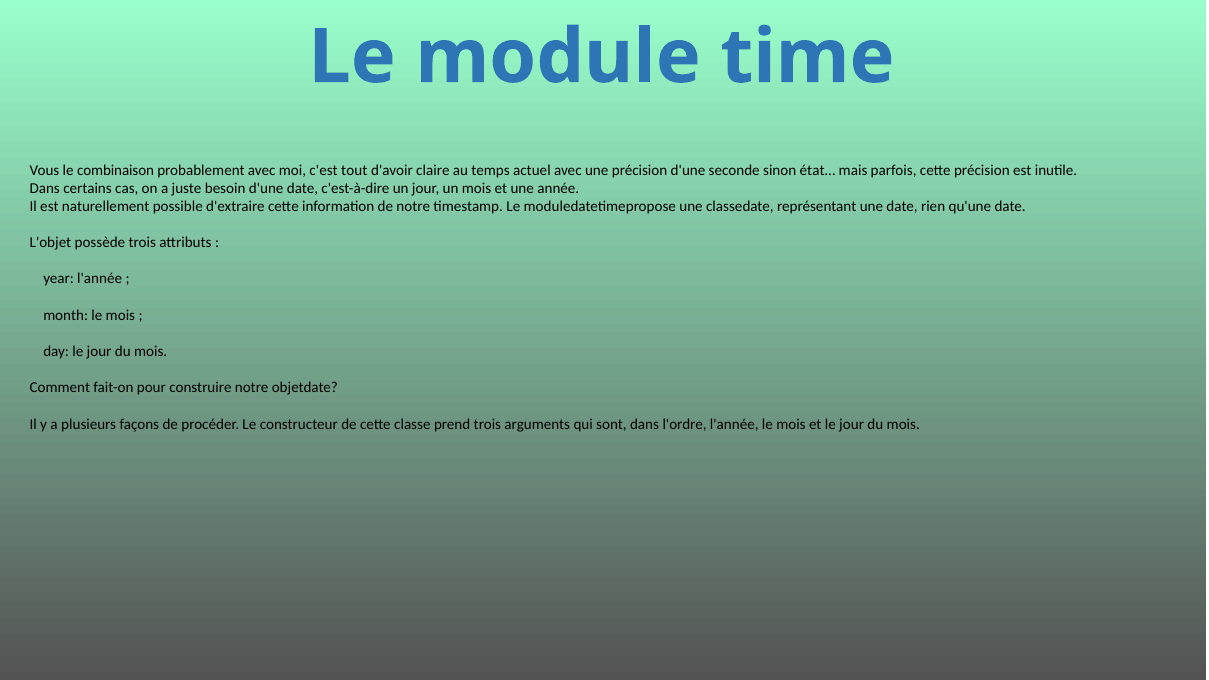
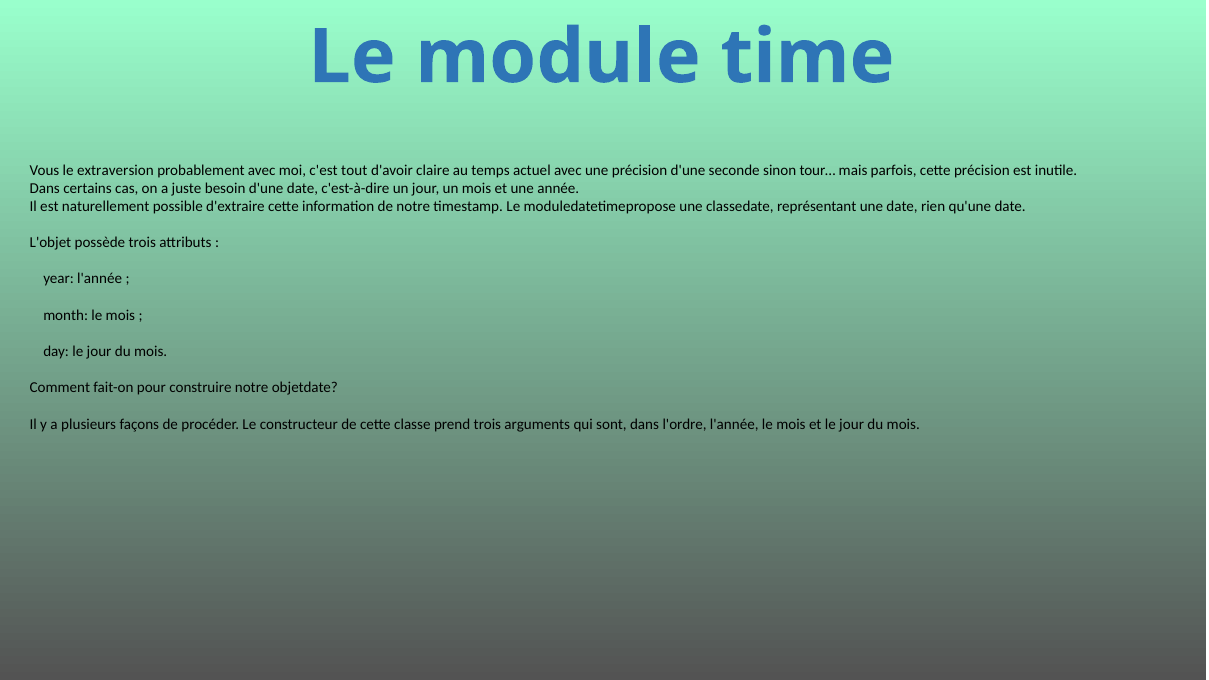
combinaison: combinaison -> extraversion (115, 170)
état…: état… -> tour… (818, 170)
